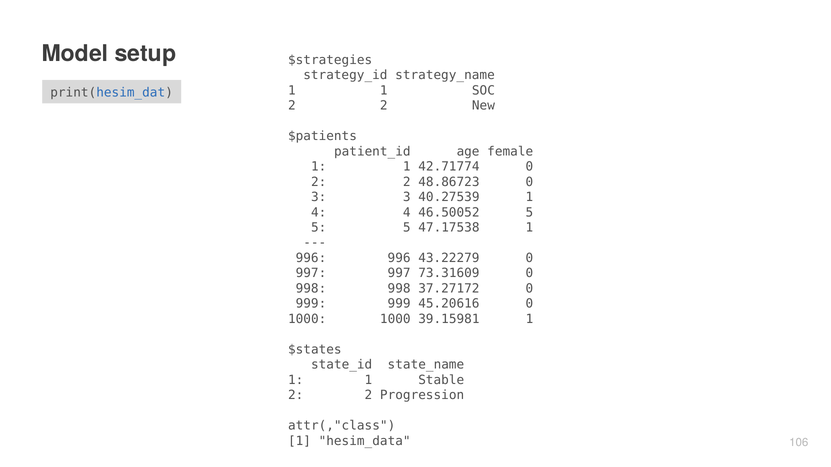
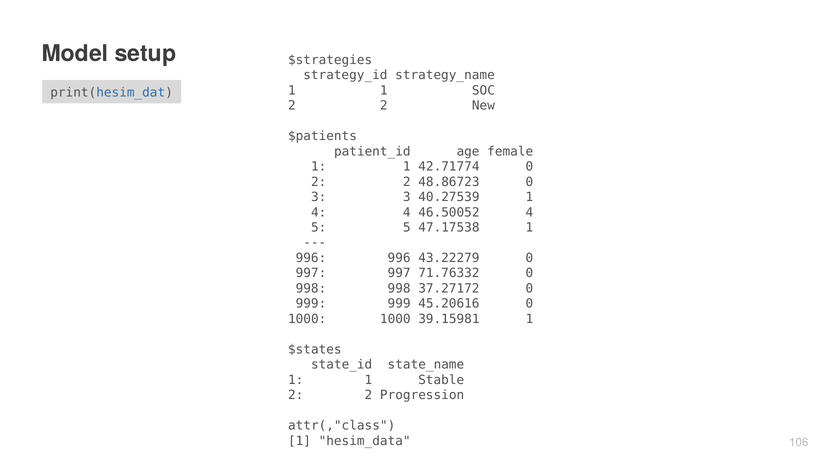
46.50052 5: 5 -> 4 (529, 213)
73.31609: 73.31609 -> 71.76332 (449, 274)
